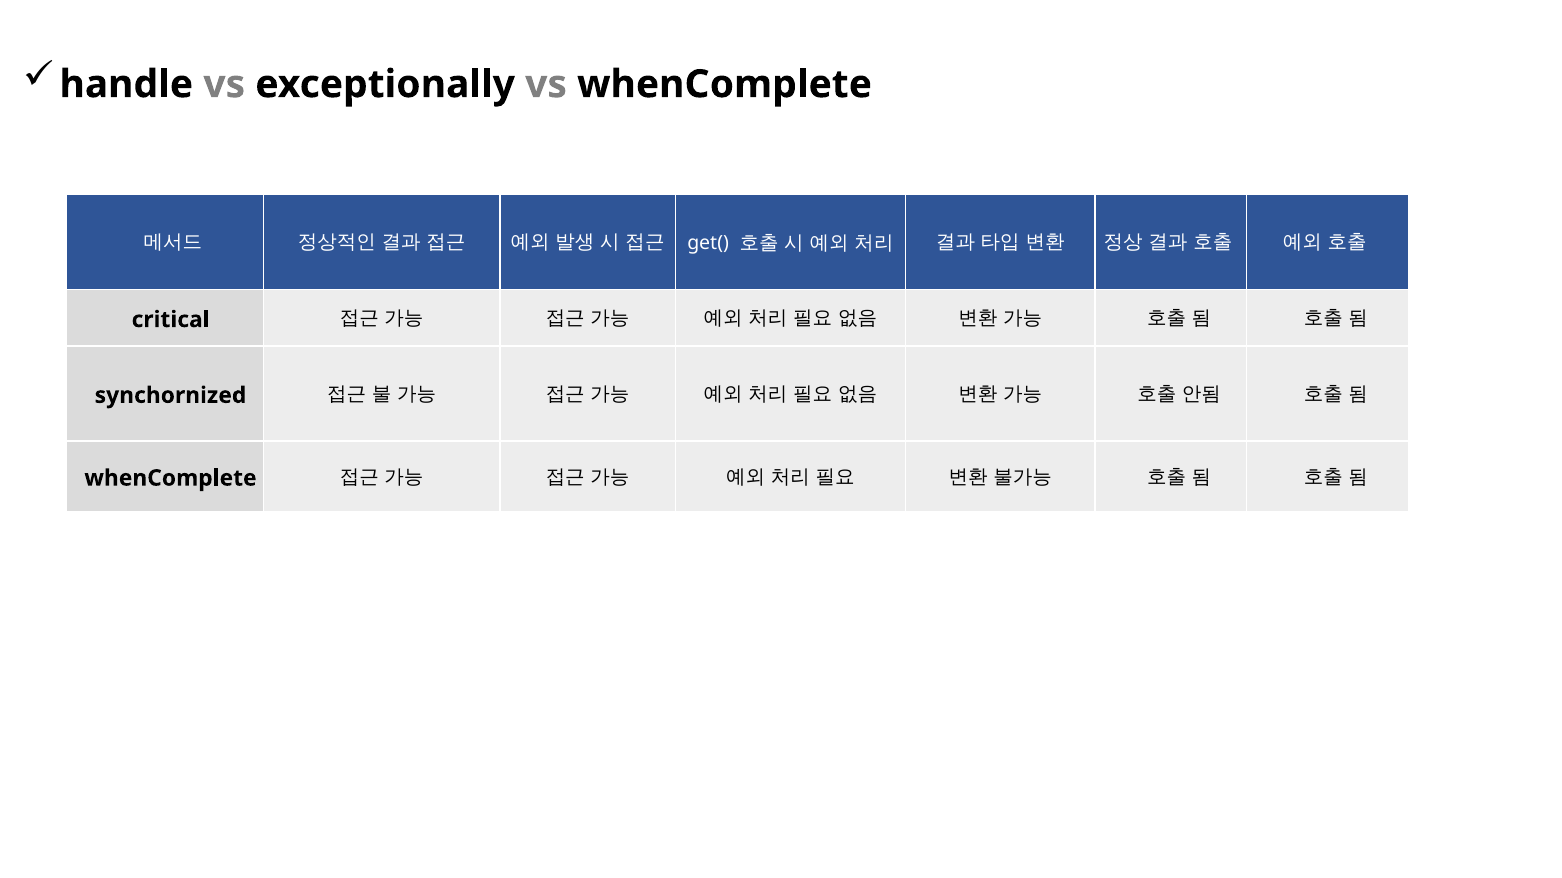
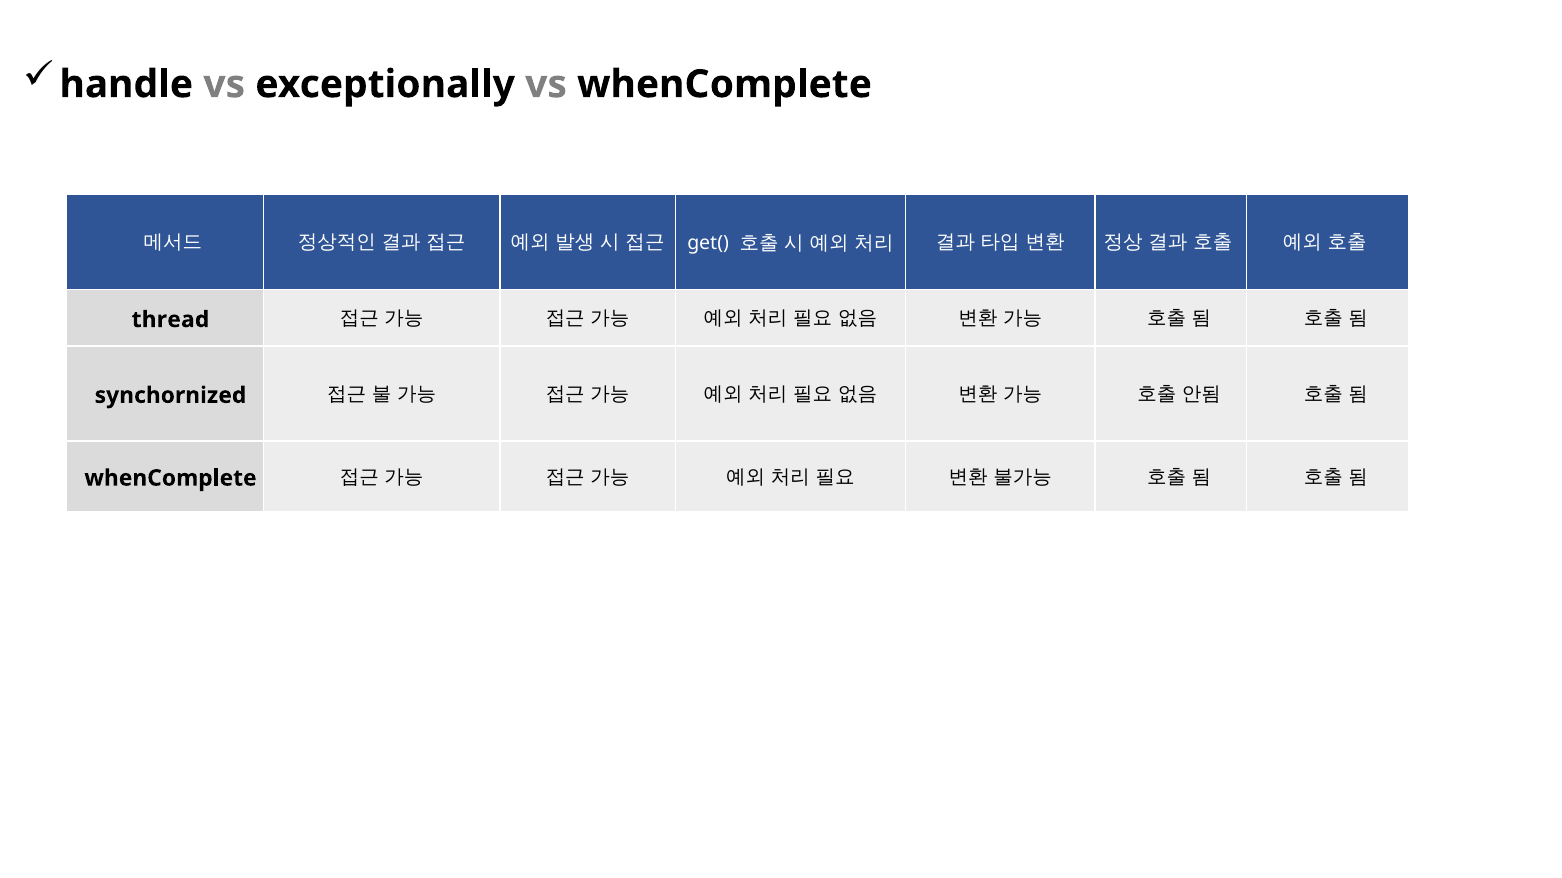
critical: critical -> thread (170, 320)
